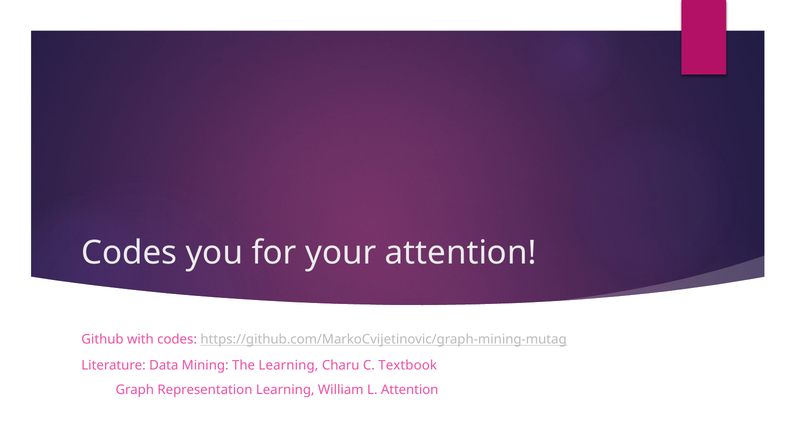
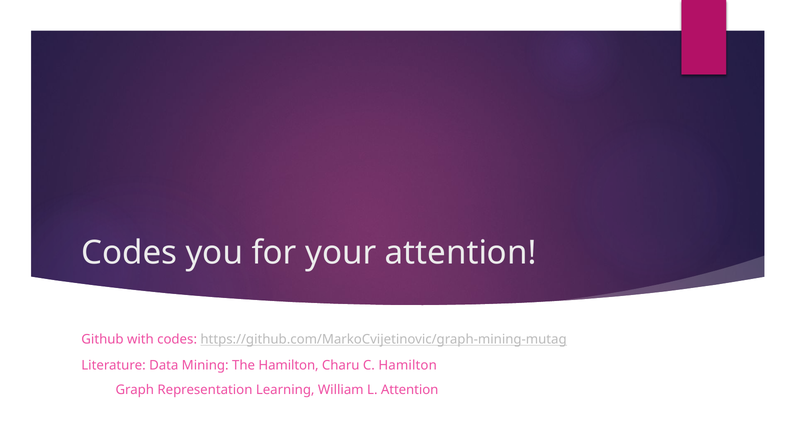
The Learning: Learning -> Hamilton (289, 366)
C Textbook: Textbook -> Hamilton (408, 366)
